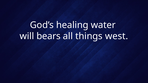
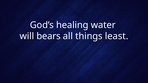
west: west -> least (117, 36)
